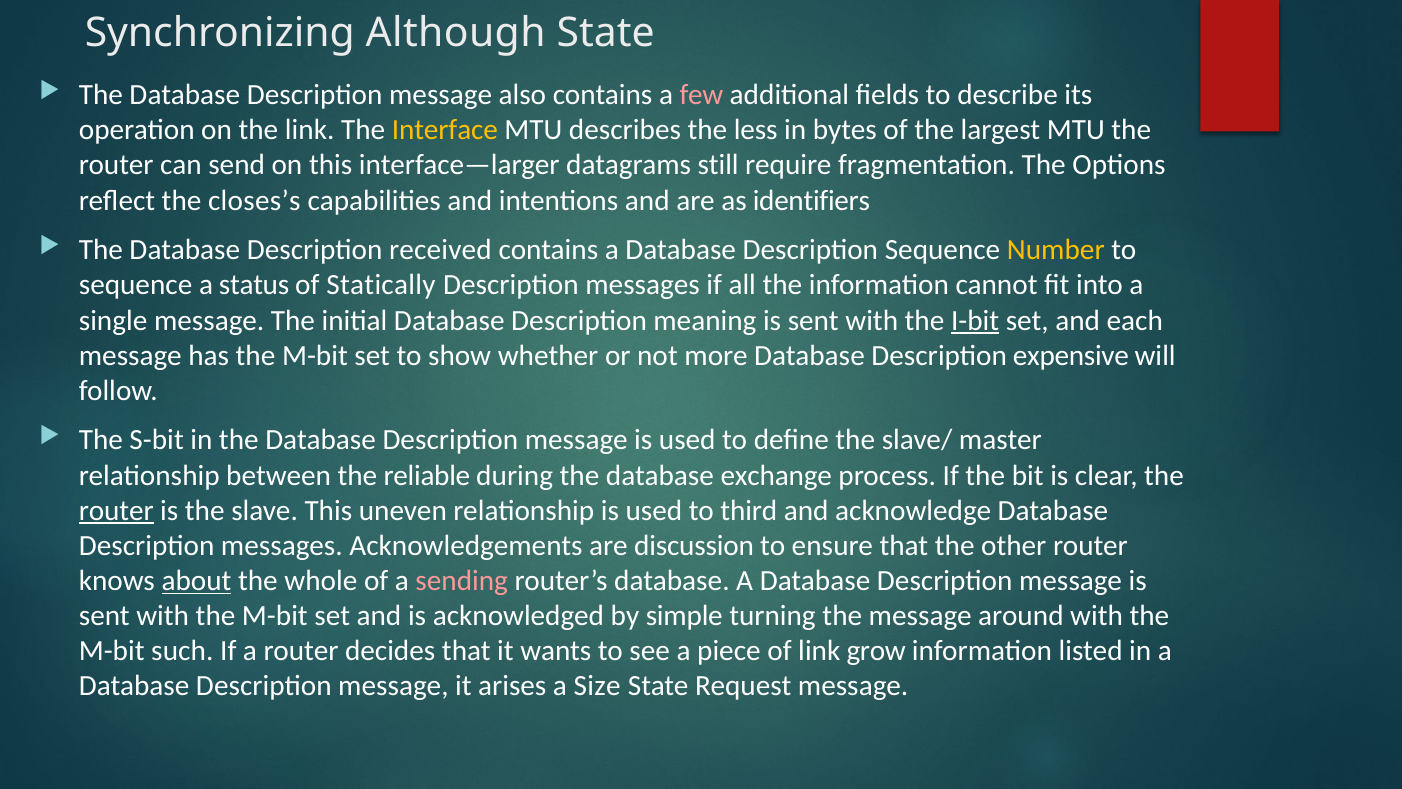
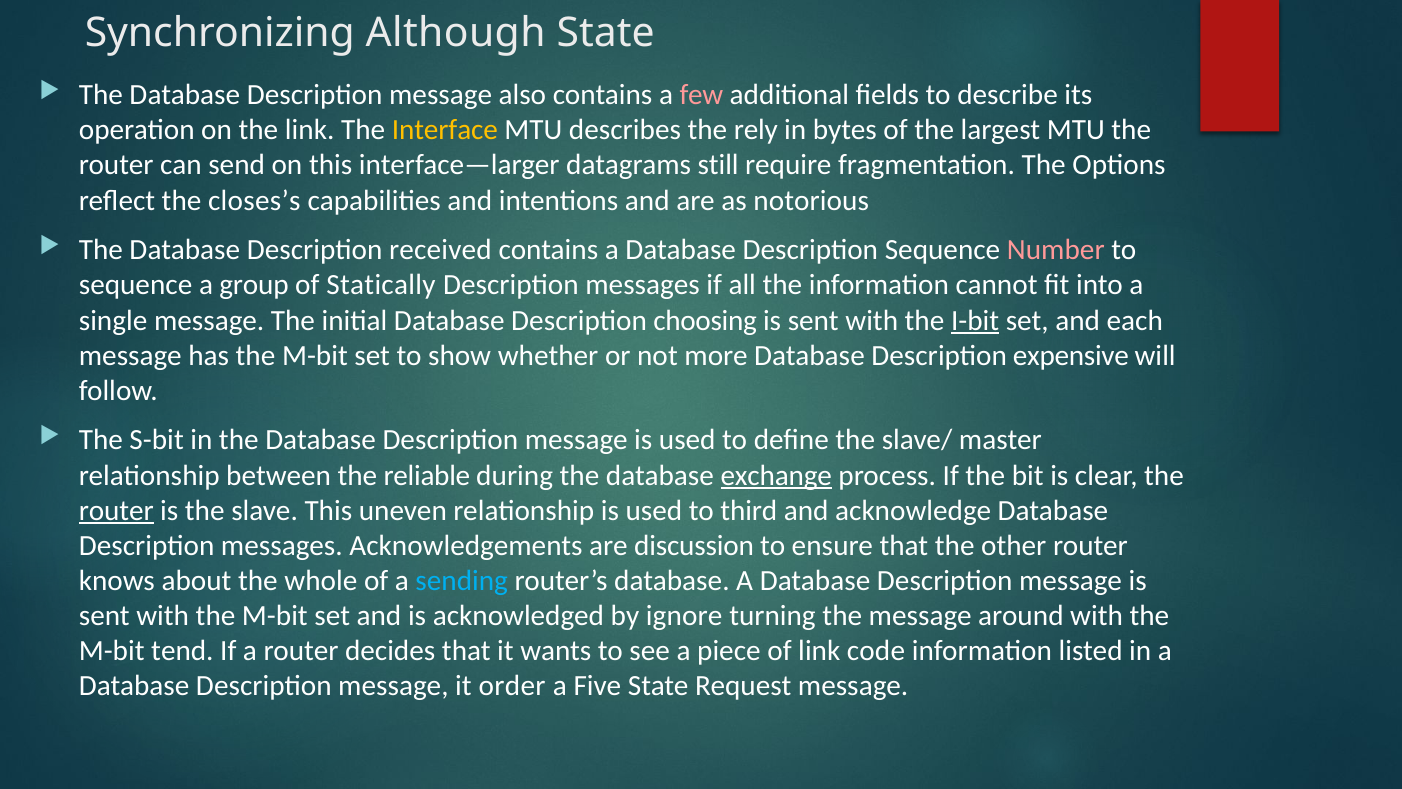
less: less -> rely (756, 130)
identifiers: identifiers -> notorious (811, 200)
Number colour: yellow -> pink (1056, 250)
status: status -> group (254, 285)
meaning: meaning -> choosing (705, 320)
exchange underline: none -> present (776, 475)
about underline: present -> none (196, 581)
sending colour: pink -> light blue (462, 581)
simple: simple -> ignore (684, 616)
such: such -> tend (182, 651)
grow: grow -> code (876, 651)
arises: arises -> order (512, 686)
Size: Size -> Five (597, 686)
